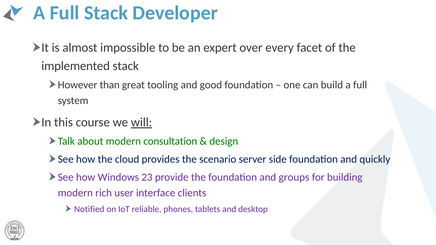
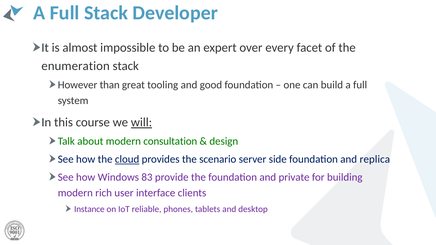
implemented: implemented -> enumeration (76, 66)
cloud underline: none -> present (127, 159)
quickly: quickly -> replica (375, 159)
23: 23 -> 83 (147, 177)
groups: groups -> private (294, 177)
Notified: Notified -> Instance (89, 209)
